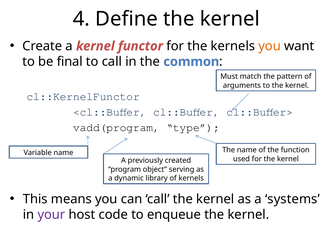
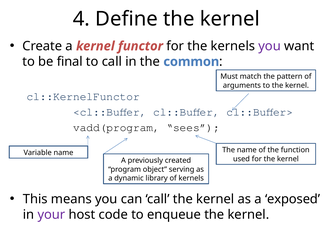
you colour: orange -> purple (270, 46)
type: type -> sees (193, 127)
systems: systems -> exposed (293, 199)
